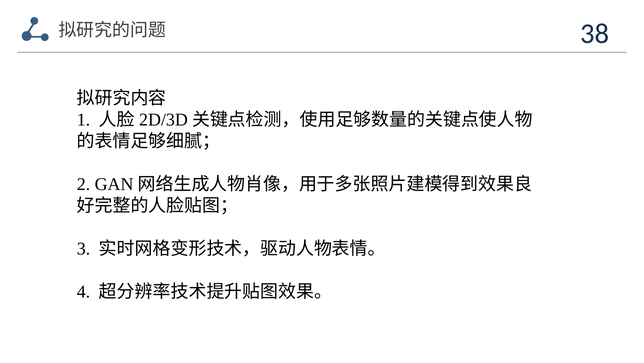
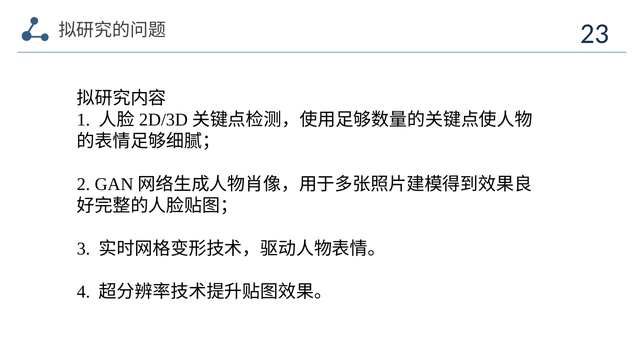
38: 38 -> 23 (595, 34)
